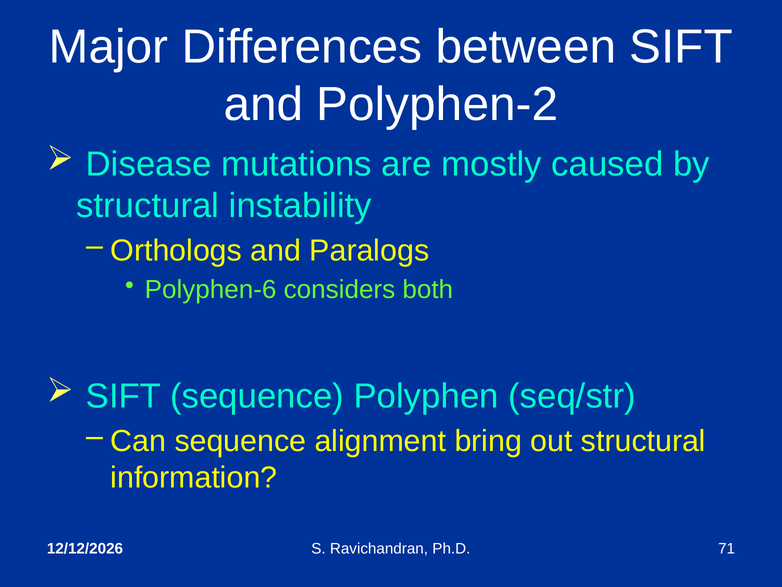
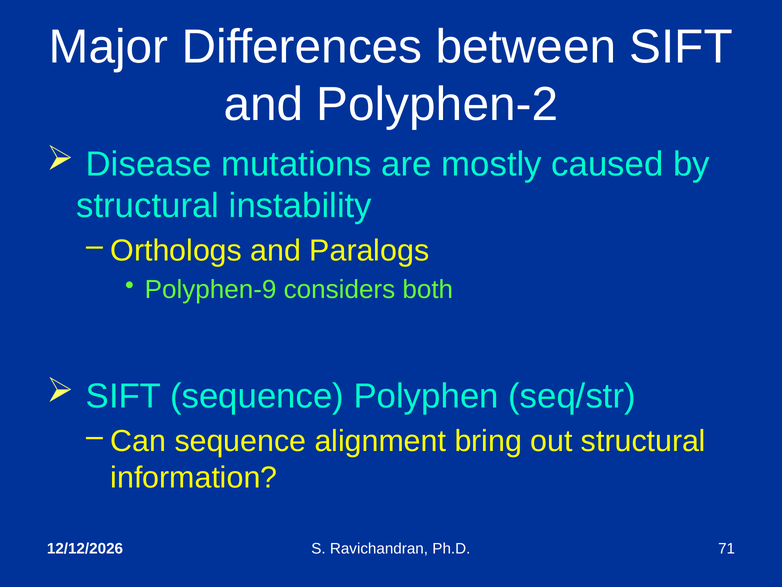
Polyphen-6: Polyphen-6 -> Polyphen-9 (211, 289)
